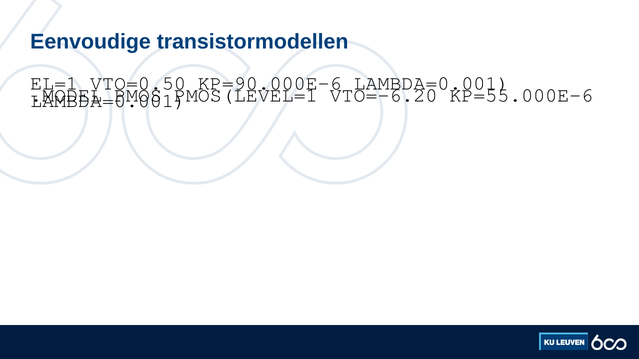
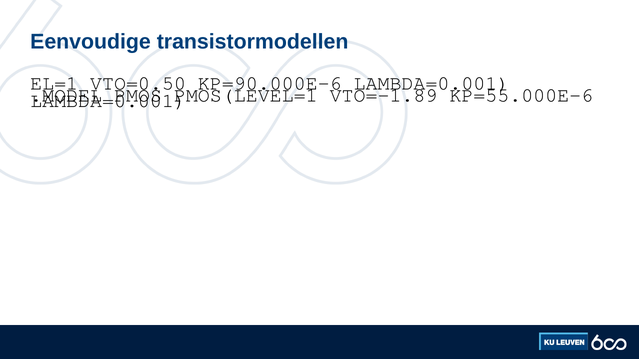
VTO=-6.20: VTO=-6.20 -> VTO=-1.89 (384, 95)
